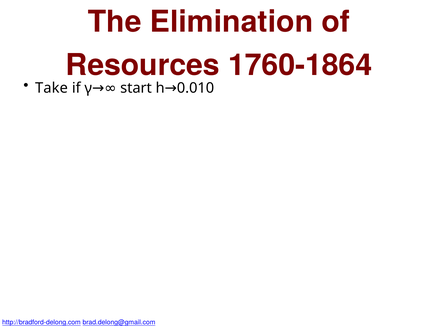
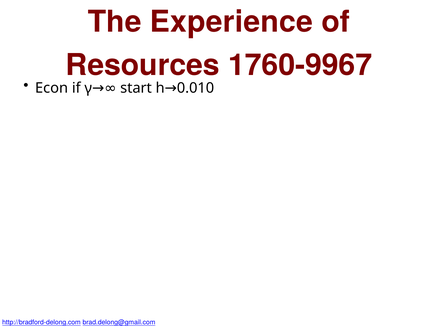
Elimination: Elimination -> Experience (231, 22)
1760-1864: 1760-1864 -> 1760-9967 (300, 65)
Take: Take -> Econ (52, 88)
